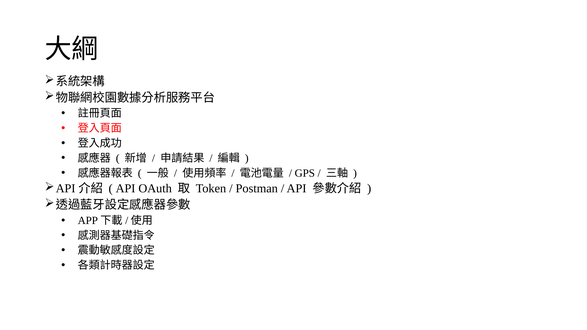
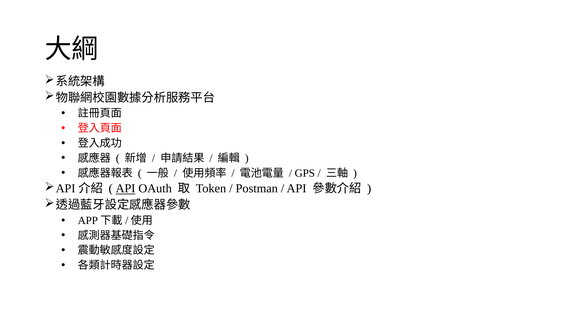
API underline: none -> present (126, 189)
